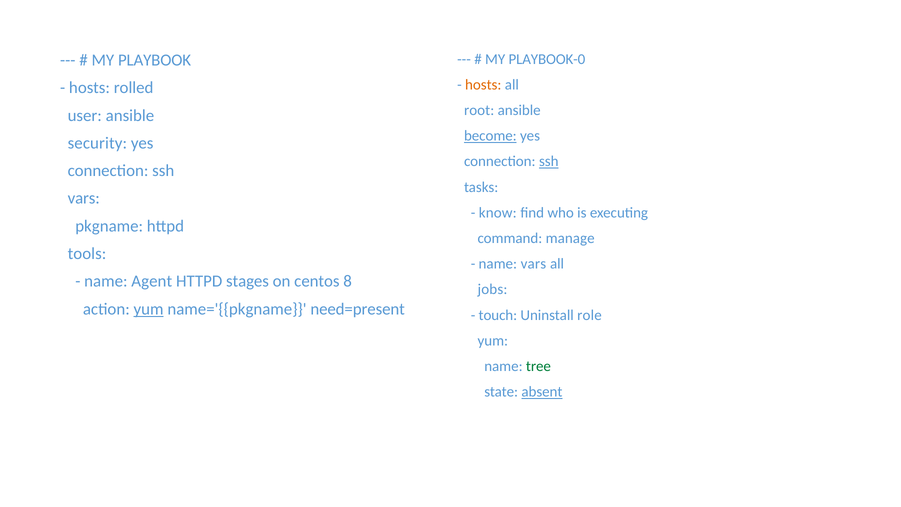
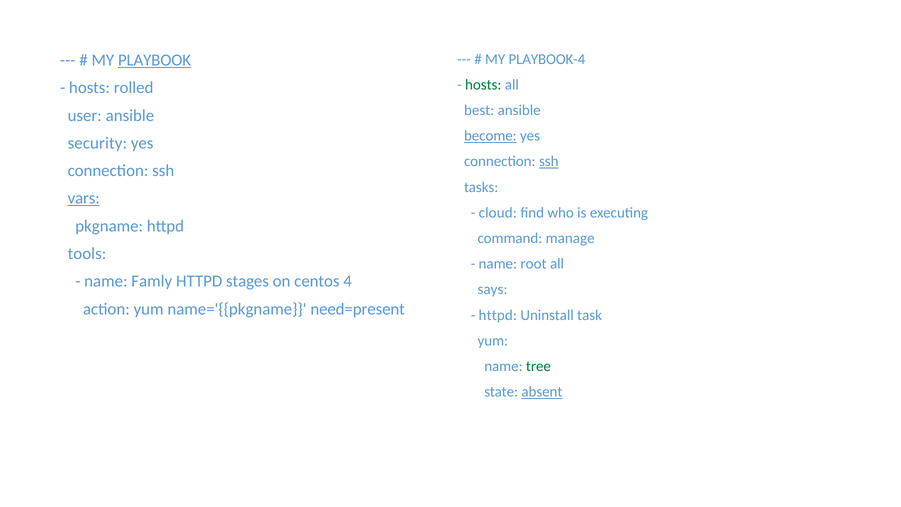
PLAYBOOK-0: PLAYBOOK-0 -> PLAYBOOK-4 (547, 59)
PLAYBOOK underline: none -> present (155, 60)
hosts colour: orange -> green (483, 85)
root: root -> best (479, 110)
vars underline: none -> present (84, 198)
know: know -> cloud (498, 213)
name vars: vars -> root (534, 264)
Agent: Agent -> Famly (152, 281)
8: 8 -> 4 (348, 281)
jobs: jobs -> says (493, 289)
yum underline: present -> none (149, 309)
touch: touch -> httpd (498, 315)
role: role -> task (590, 315)
